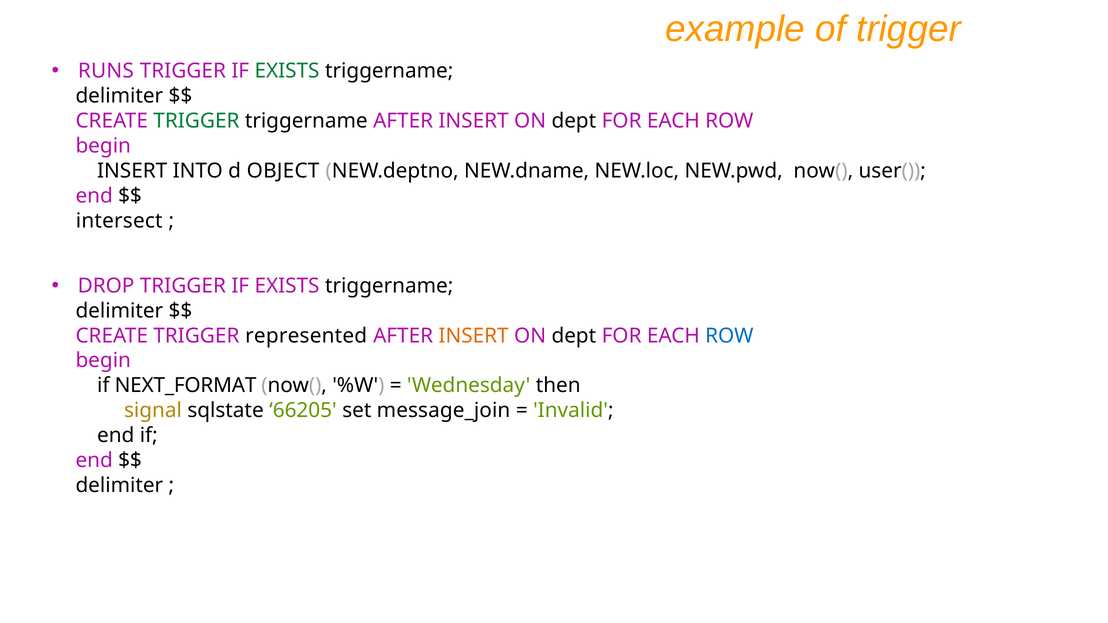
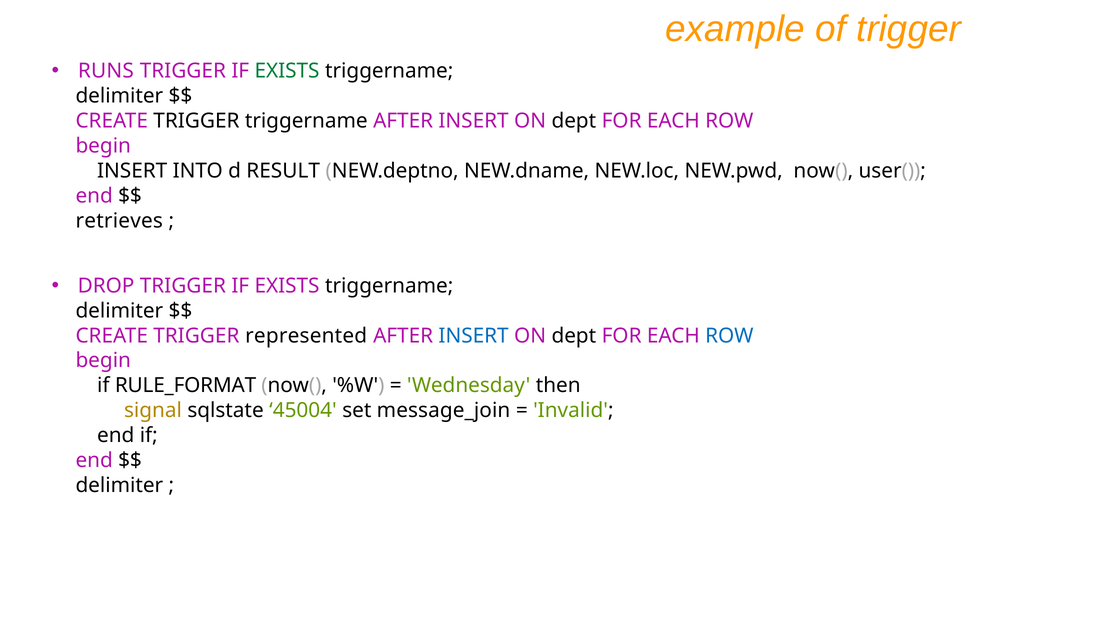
TRIGGER colour: green -> black (196, 121)
OBJECT: OBJECT -> RESULT (283, 171)
intersect: intersect -> retrieves (119, 221)
INSERT colour: orange -> blue (474, 336)
NEXT_FORMAT: NEXT_FORMAT -> RULE_FORMAT (186, 386)
66205: 66205 -> 45004 (303, 411)
